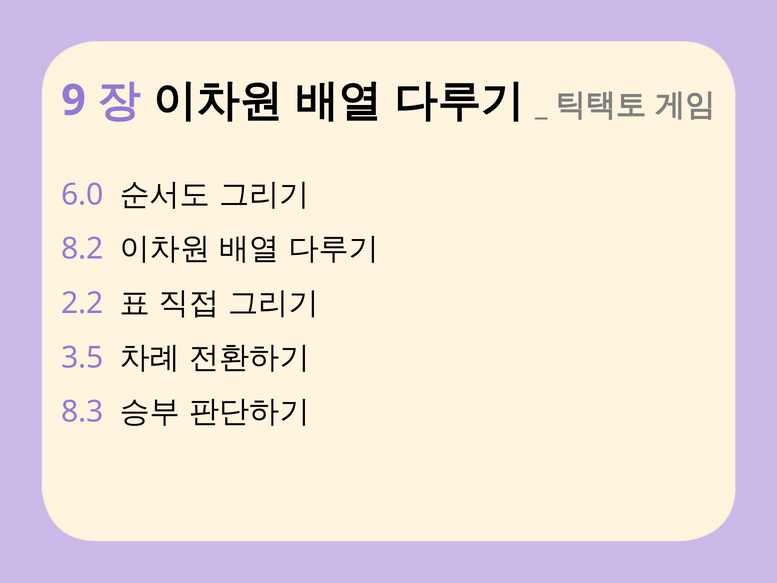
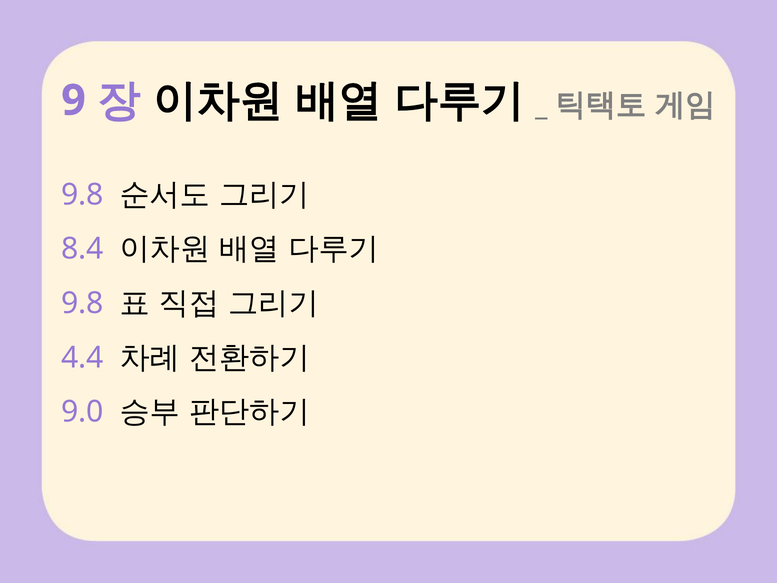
6.0: 6.0 -> 9.8 (82, 195)
8.2: 8.2 -> 8.4 (82, 249)
2.2: 2.2 -> 9.8 (82, 303)
3.5: 3.5 -> 4.4 (82, 358)
8.3: 8.3 -> 9.0 (82, 412)
